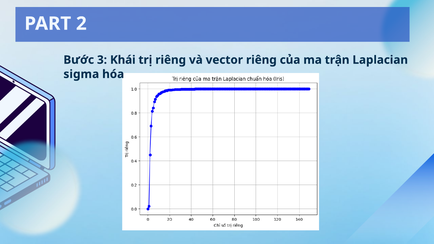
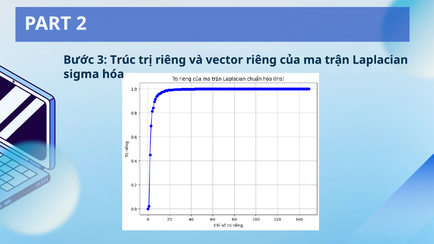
Khái: Khái -> Trúc (123, 60)
